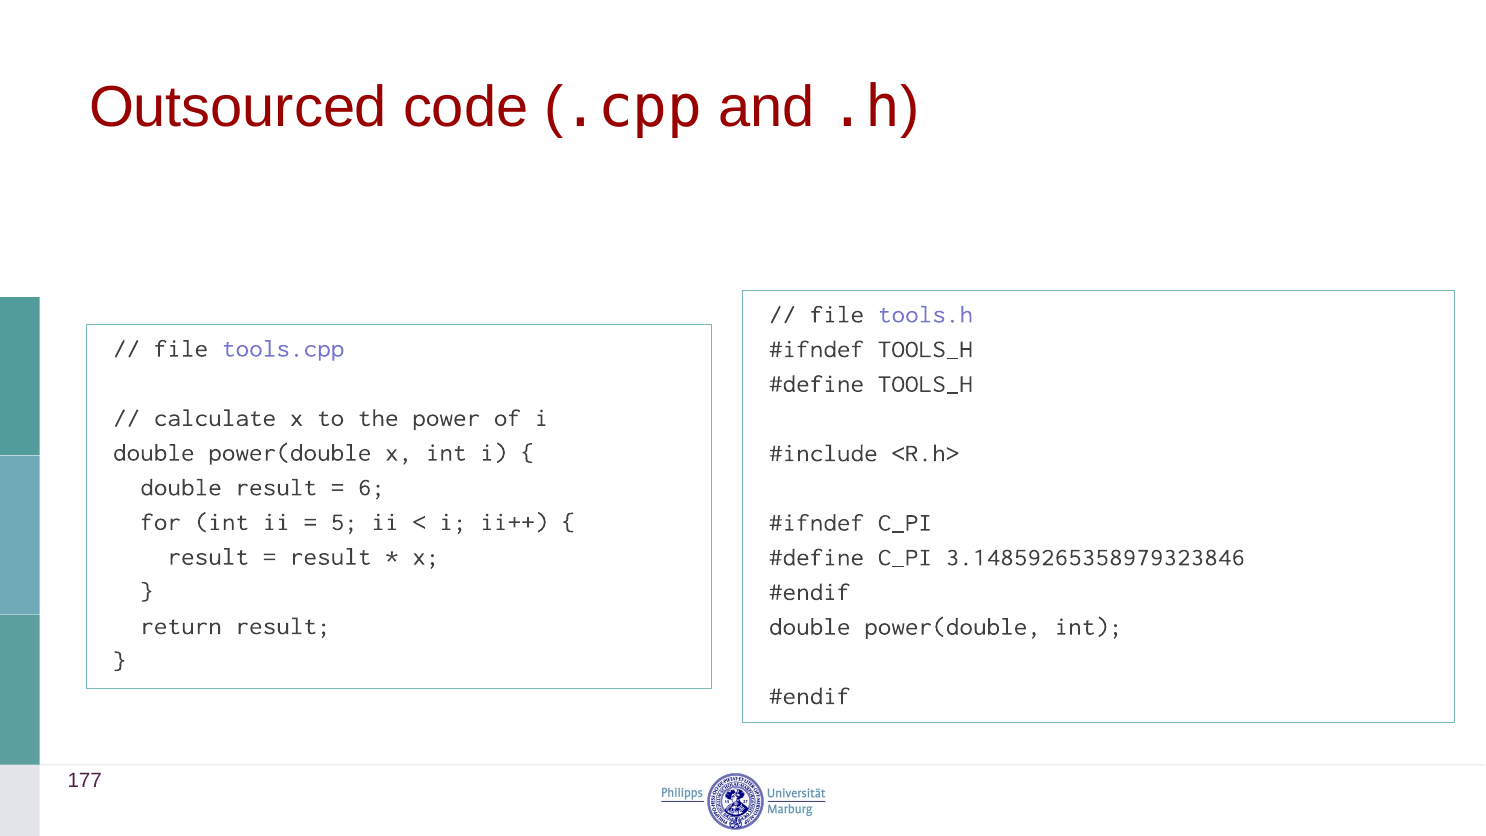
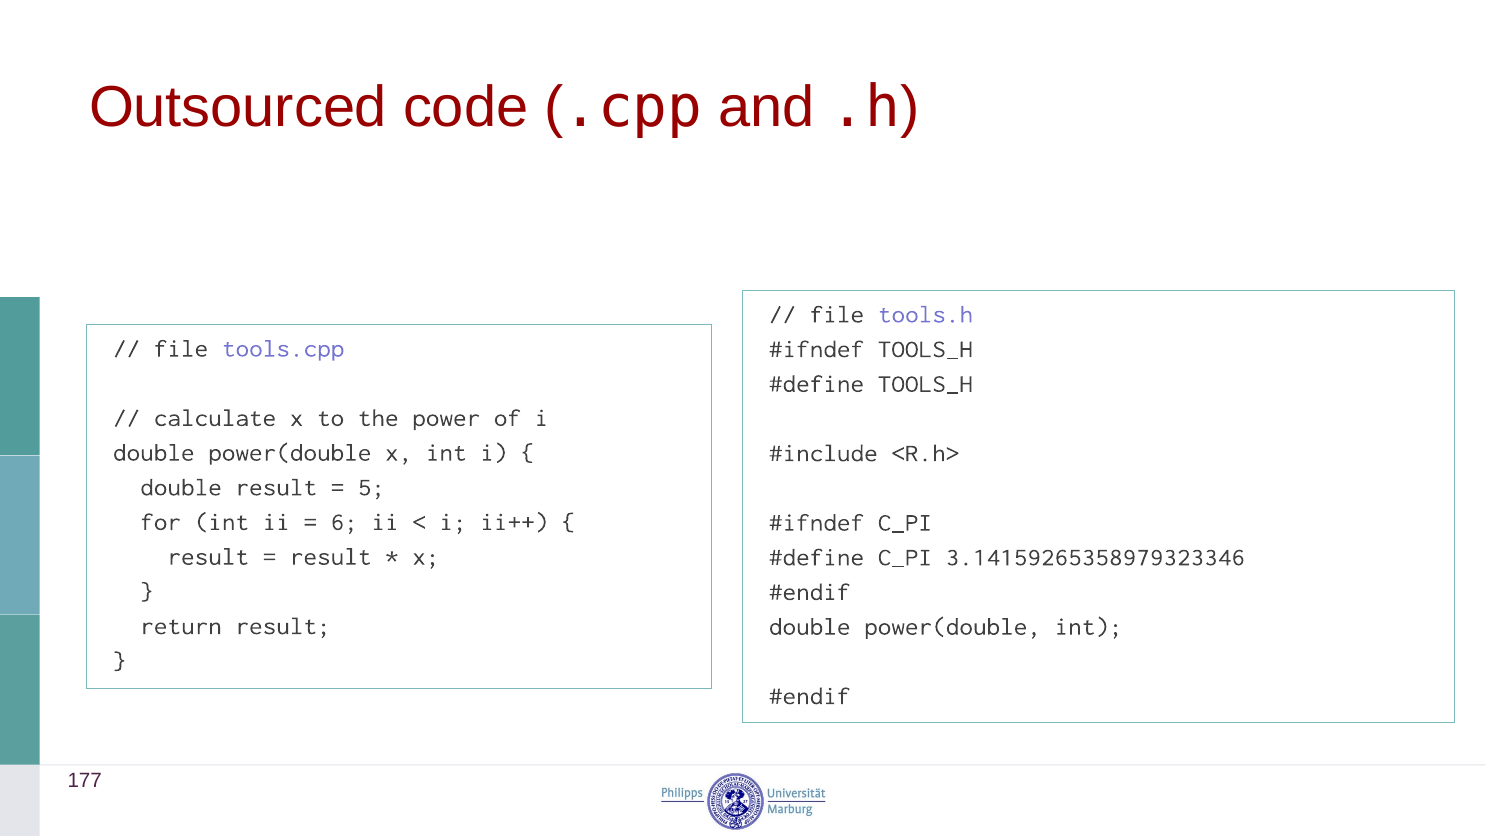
6: 6 -> 5 (371, 487)
5: 5 -> 6 (344, 522)
3.14859265358979323846: 3.14859265358979323846 -> 3.14159265358979323346 (1095, 557)
